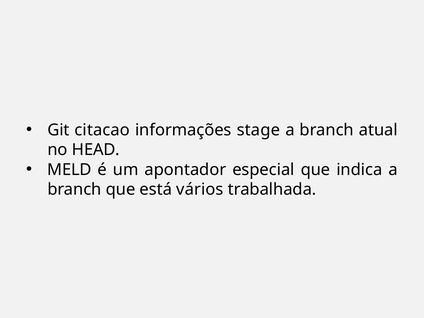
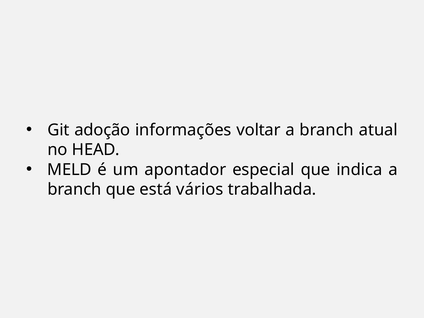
citacao: citacao -> adoção (102, 130)
stage: stage -> voltar (259, 130)
